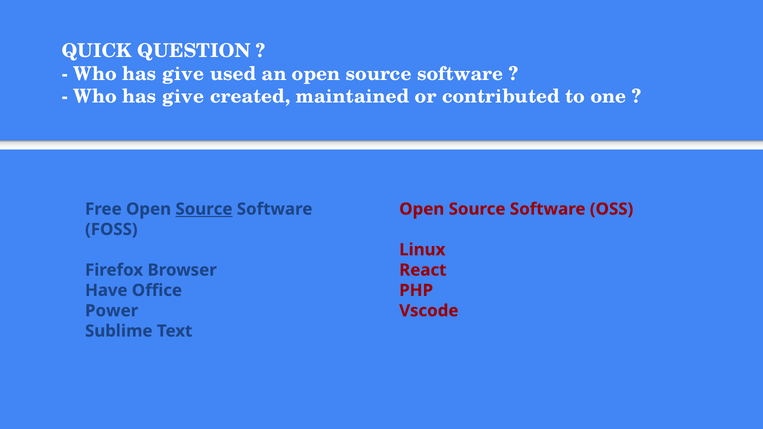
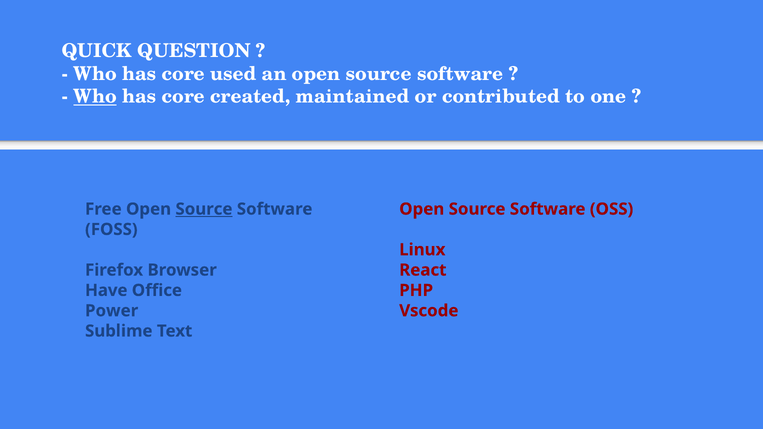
give: give -> core (183, 74)
Who underline: none -> present (95, 97)
give: give -> core (183, 97)
